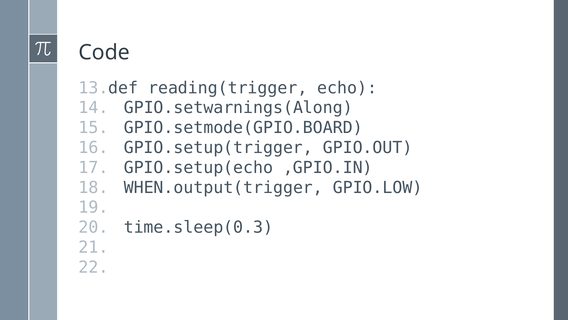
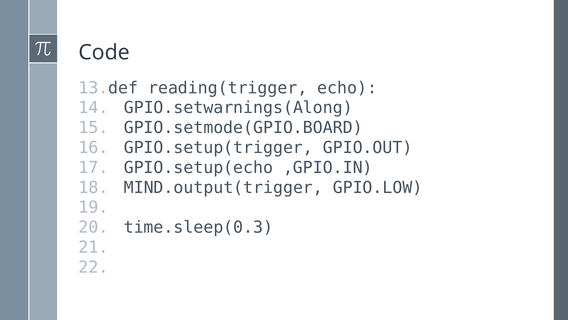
WHEN.output(trigger: WHEN.output(trigger -> MIND.output(trigger (223, 187)
